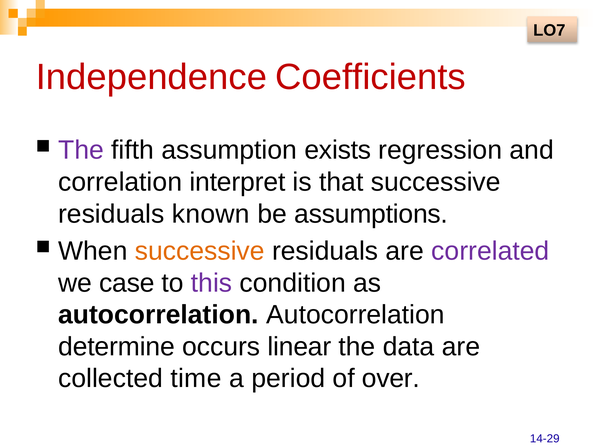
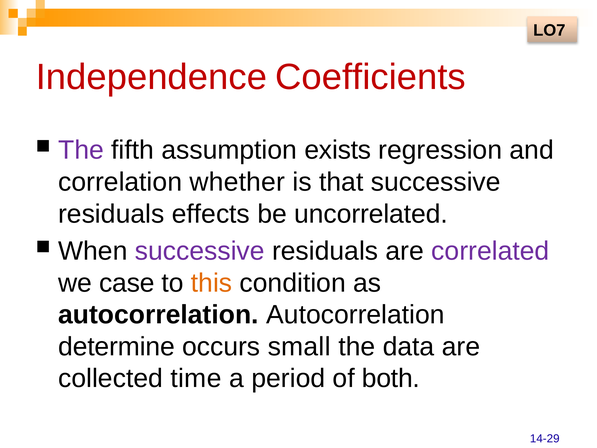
interpret: interpret -> whether (237, 182)
known: known -> effects (211, 214)
assumptions: assumptions -> uncorrelated (371, 214)
successive colour: orange -> purple (200, 251)
this colour: purple -> orange (212, 283)
linear: linear -> small (299, 347)
over: over -> both (391, 378)
